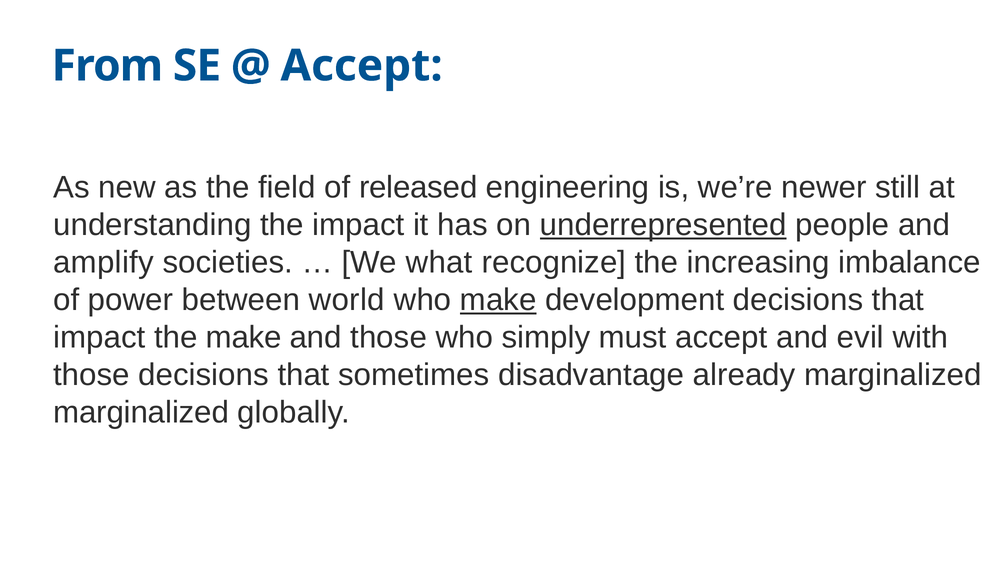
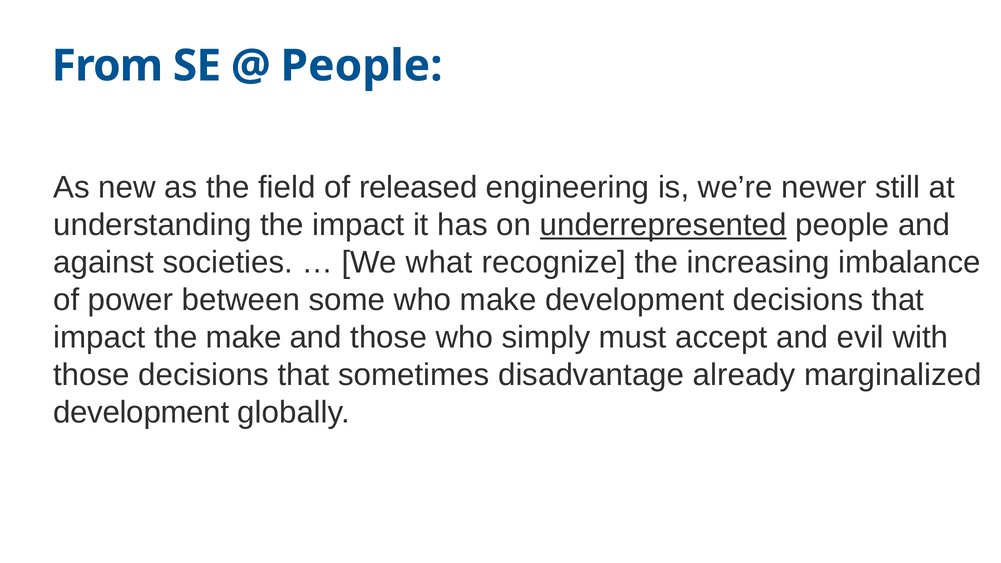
Accept: Accept -> People (362, 66)
amplify: amplify -> against (104, 262)
world: world -> some (347, 300)
make underline: present -> none (498, 300)
marginalized: marginalized -> development (141, 413)
